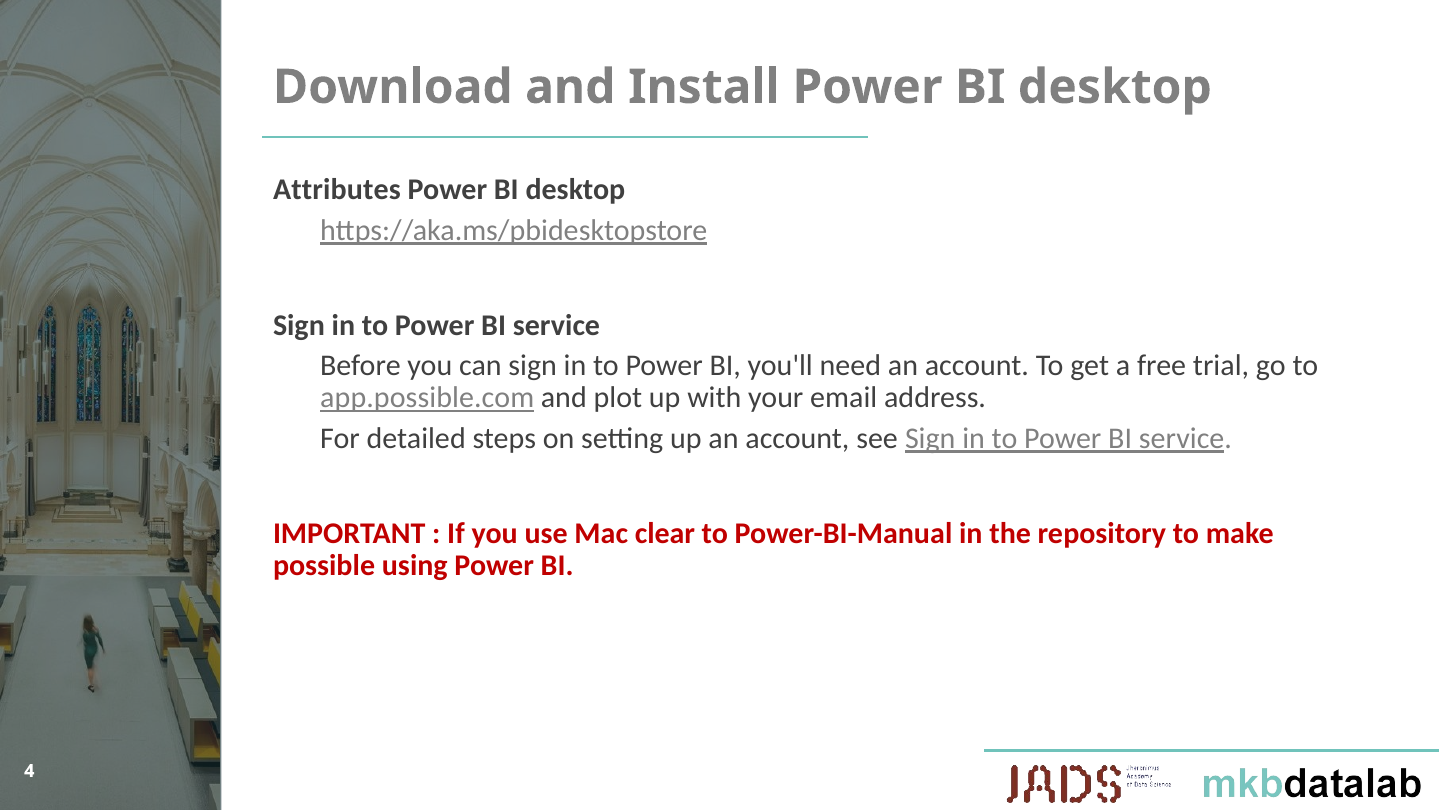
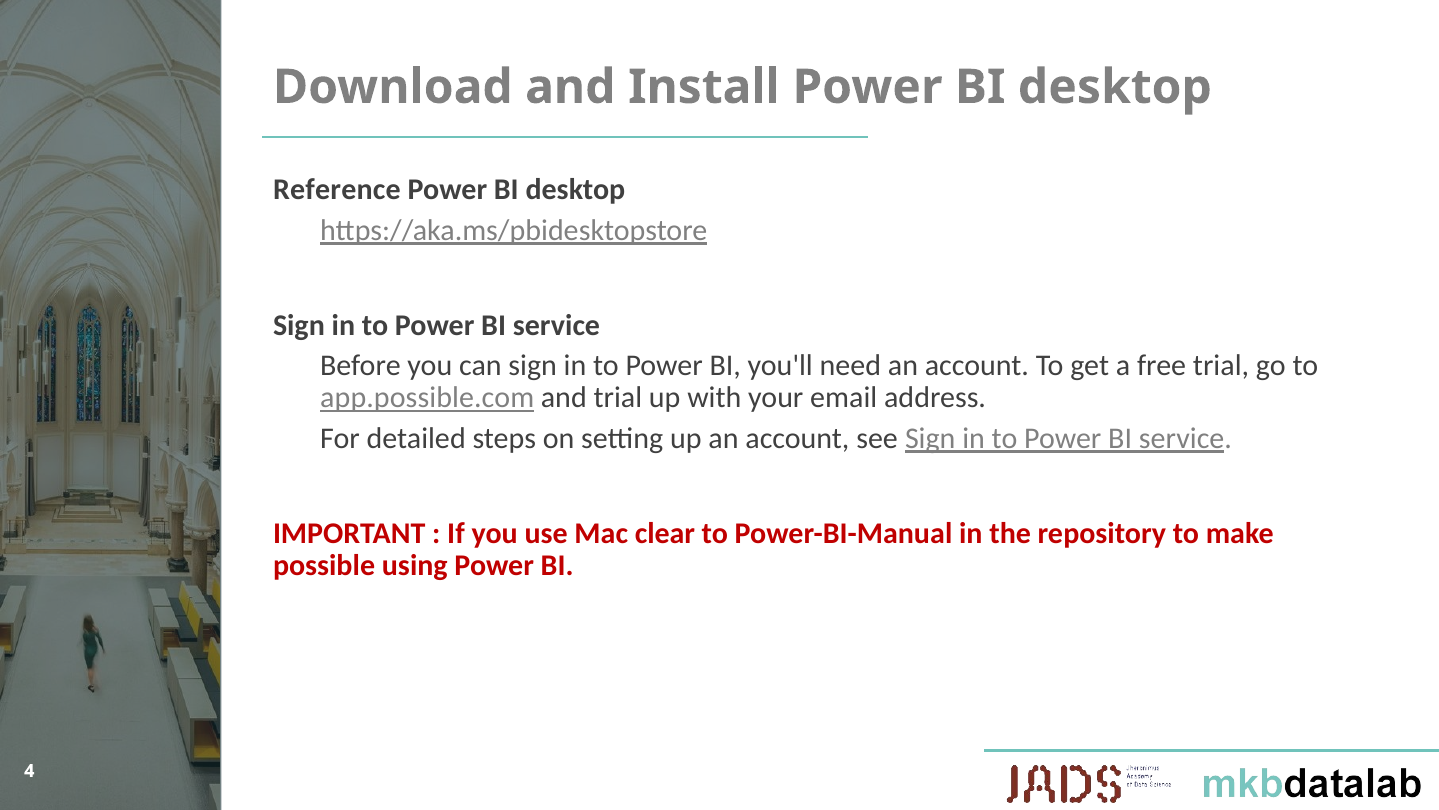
Attributes: Attributes -> Reference (337, 190)
and plot: plot -> trial (618, 398)
